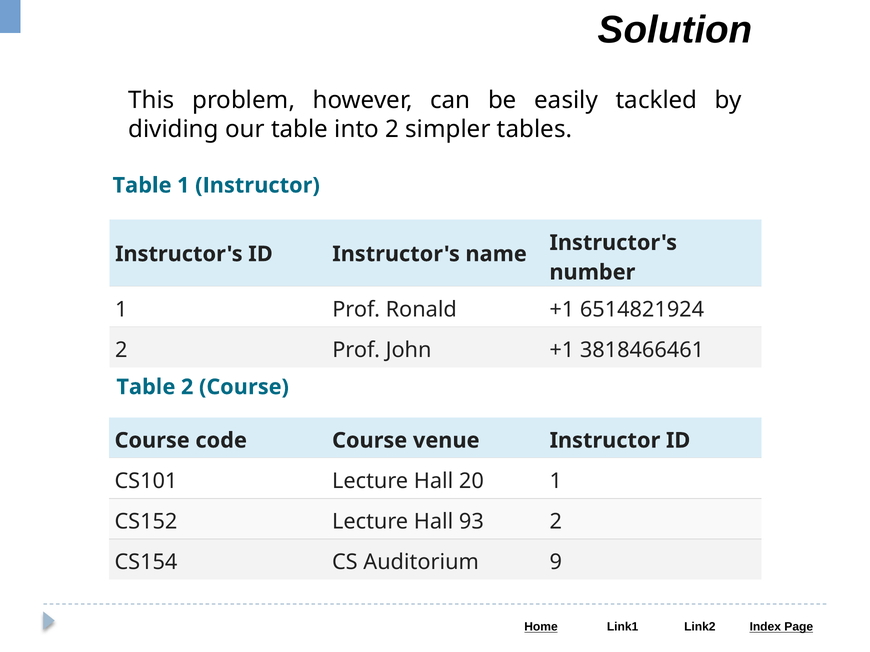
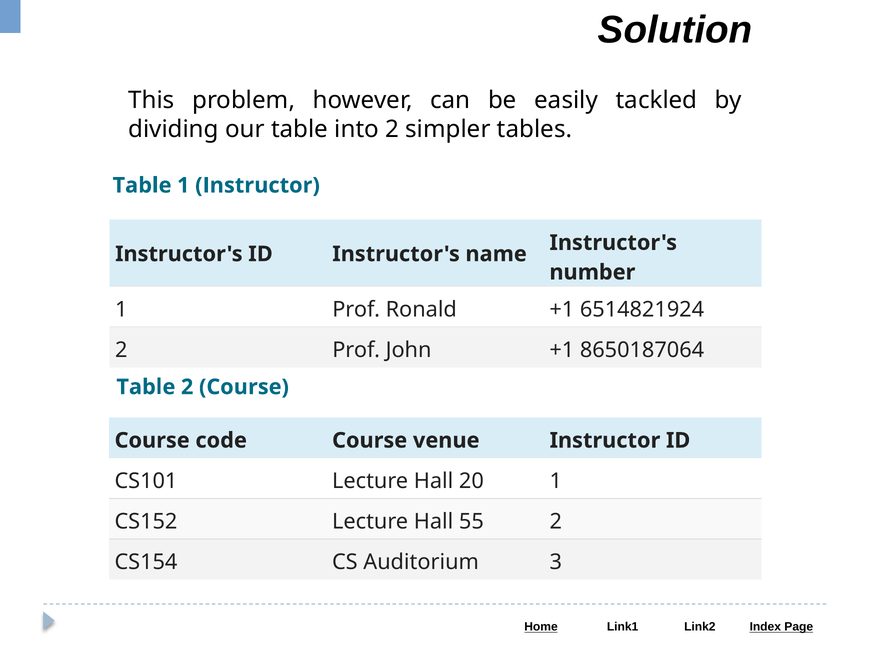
3818466461: 3818466461 -> 8650187064 (642, 350)
93: 93 -> 55 (471, 522)
9: 9 -> 3 (556, 563)
